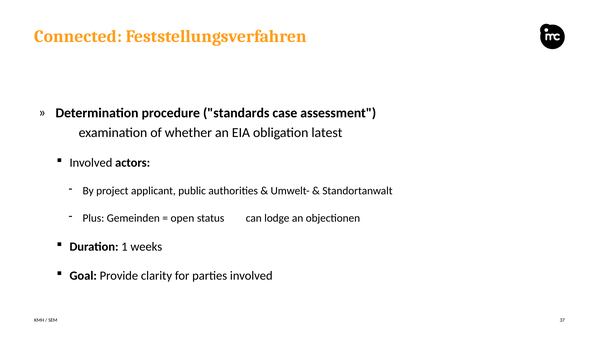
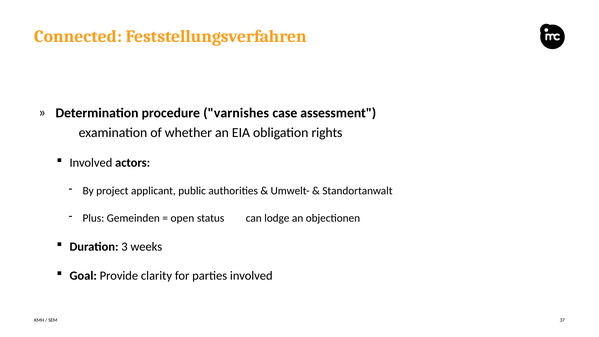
standards: standards -> varnishes (236, 113)
latest: latest -> rights (327, 133)
1: 1 -> 3 (124, 247)
